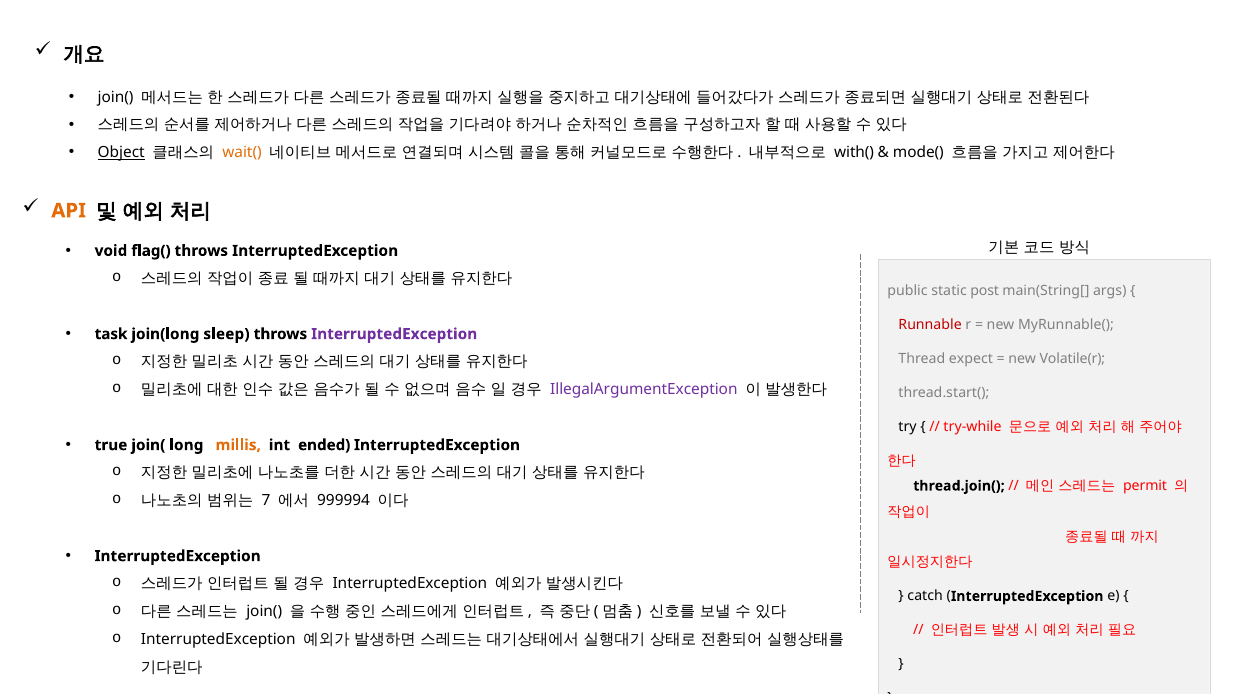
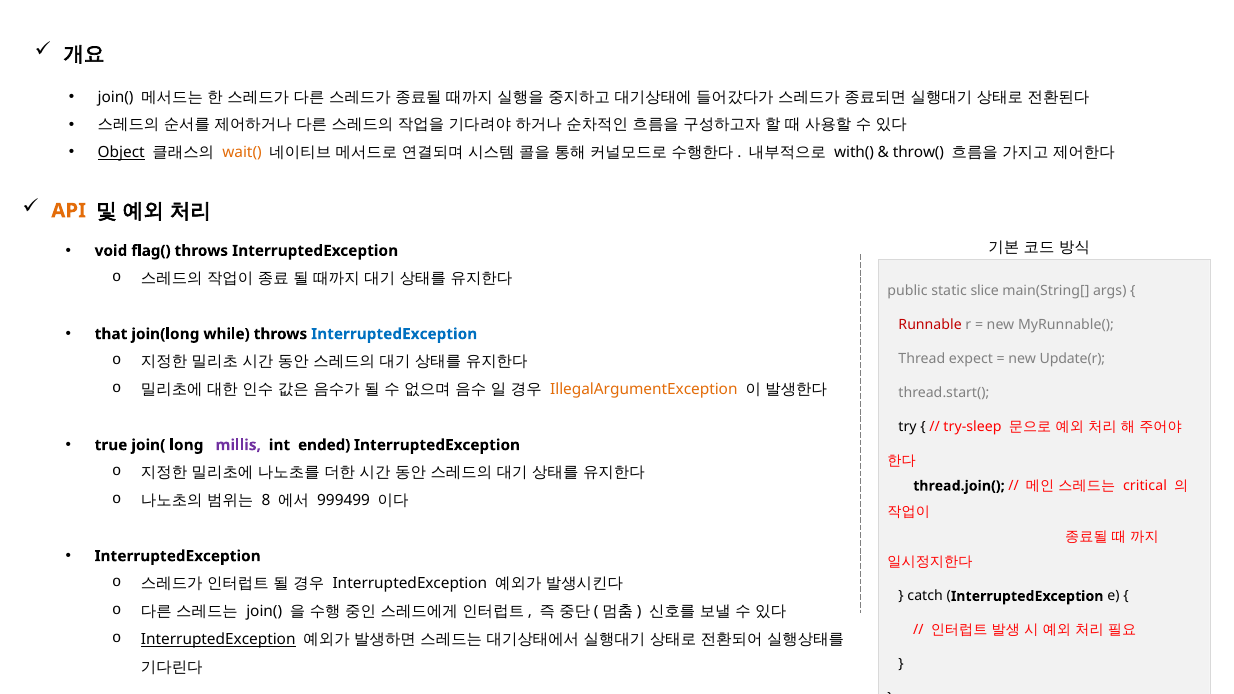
mode(: mode( -> throw( (918, 153)
post: post -> slice (985, 291)
task: task -> that (111, 334)
sleep: sleep -> while (227, 334)
InterruptedException colour: purple -> blue (394, 334)
Volatile(r: Volatile(r -> Update(r (1072, 359)
IllegalArgumentException colour: purple -> orange (644, 390)
try-while: try-while -> try-sleep (973, 427)
millis colour: orange -> purple (238, 445)
permit: permit -> critical (1145, 486)
7: 7 -> 8 (266, 501)
999994: 999994 -> 999499 (344, 501)
InterruptedException underline: none -> present (218, 640)
